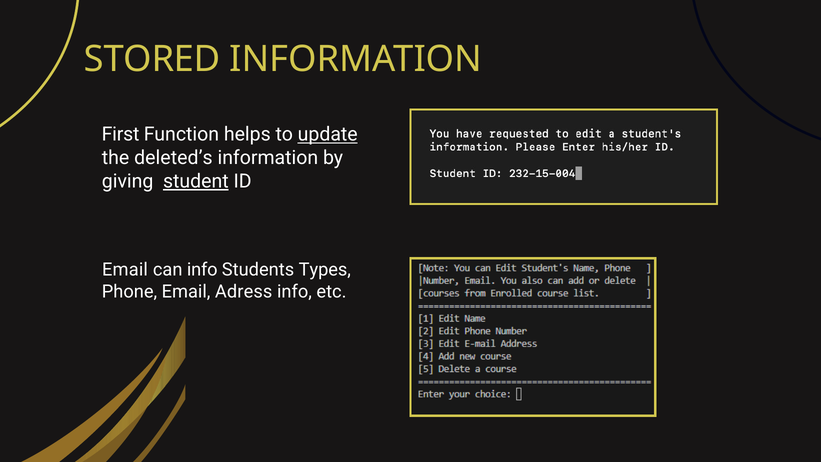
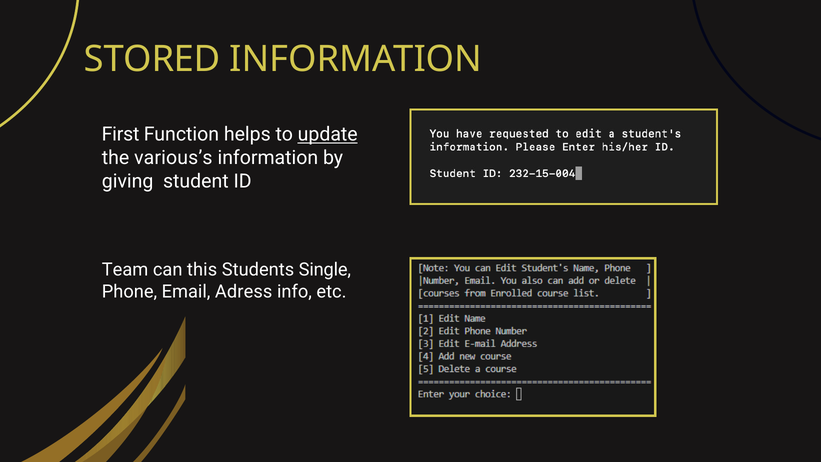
deleted’s: deleted’s -> various’s (173, 158)
student underline: present -> none (196, 181)
Email: Email -> Team (125, 269)
can info: info -> this (202, 269)
Types: Types -> Single (325, 269)
